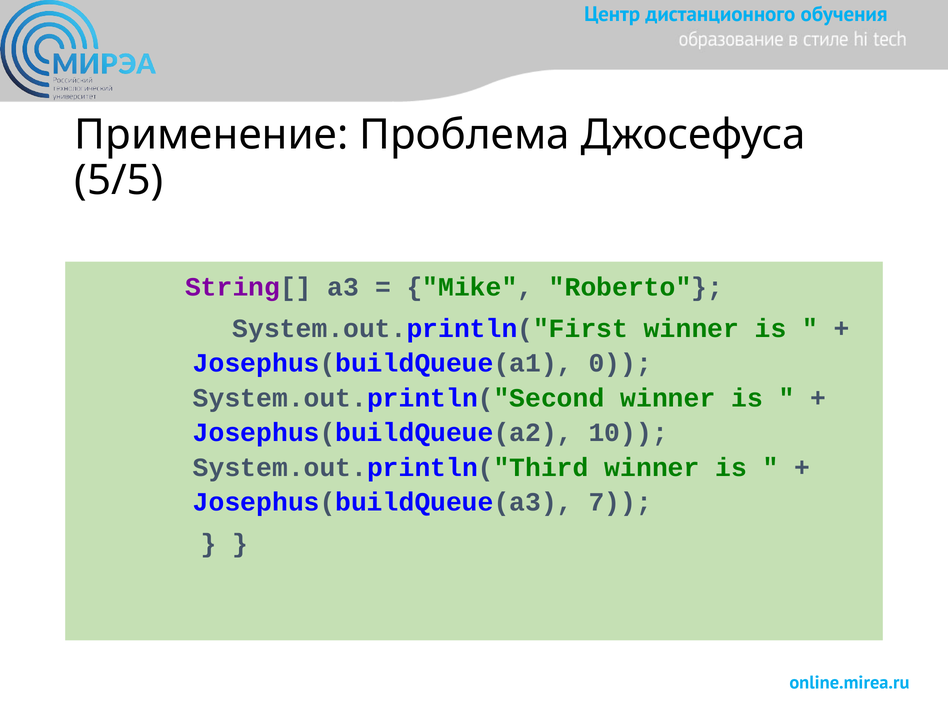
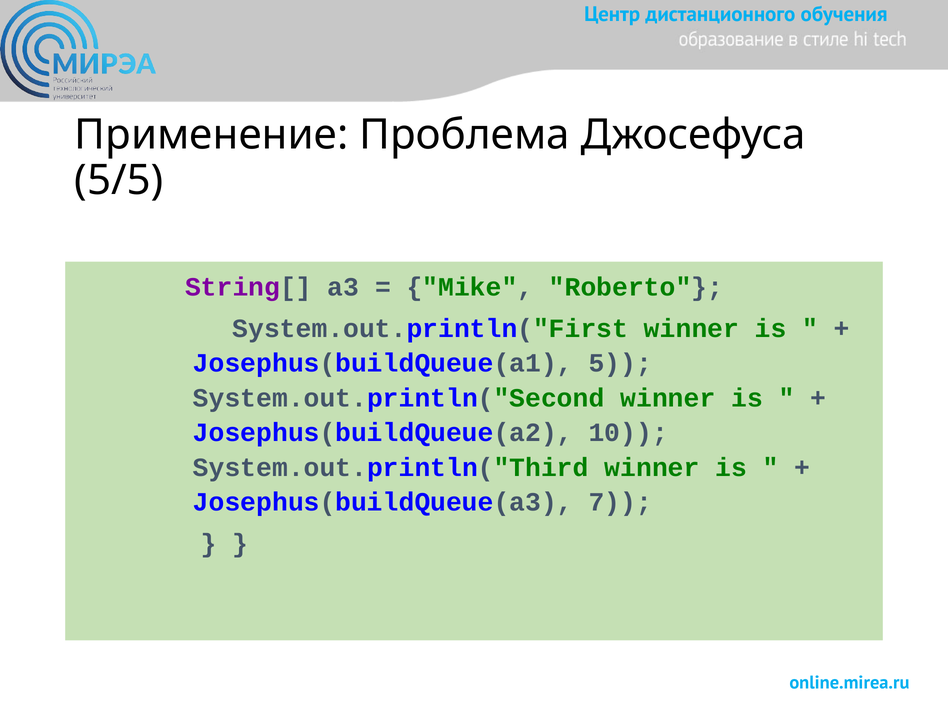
0: 0 -> 5 (620, 363)
